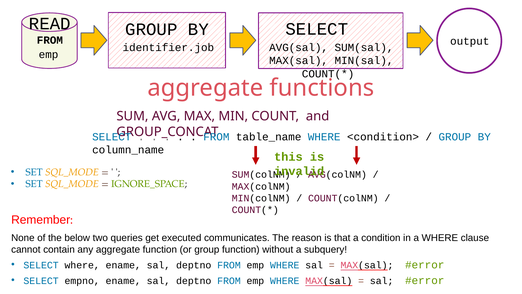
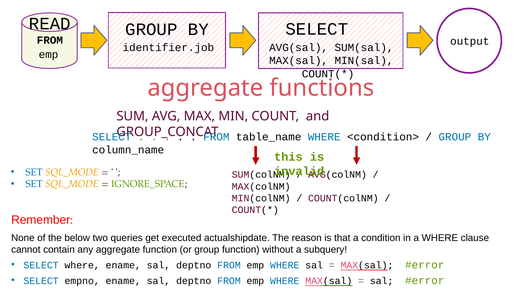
communicates: communicates -> actualshipdate (237, 238)
